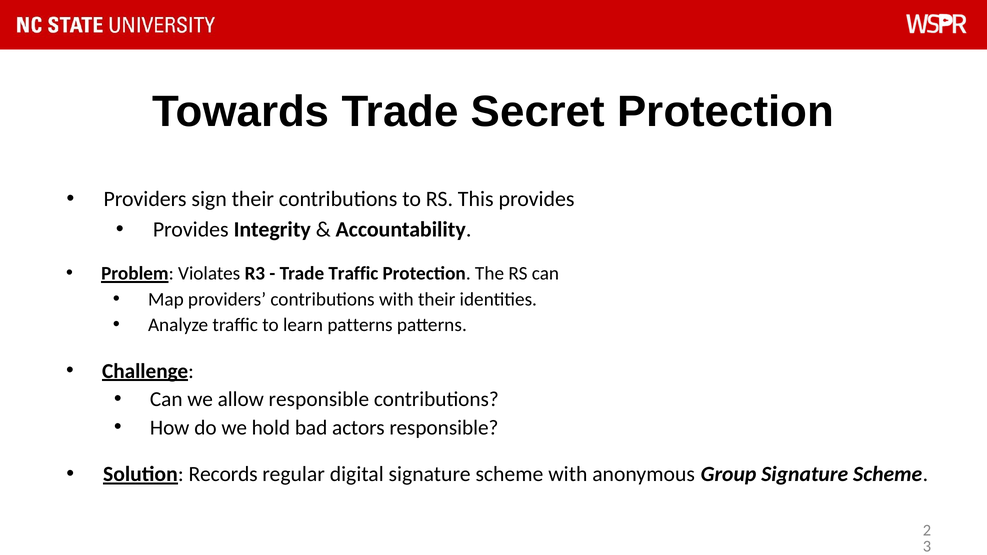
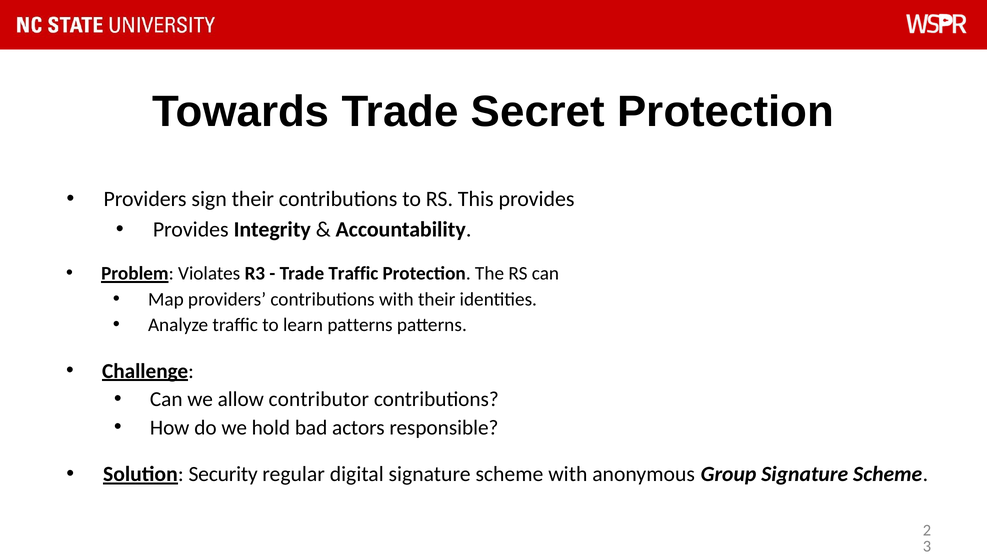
allow responsible: responsible -> contributor (319, 399)
Records: Records -> Security (223, 474)
